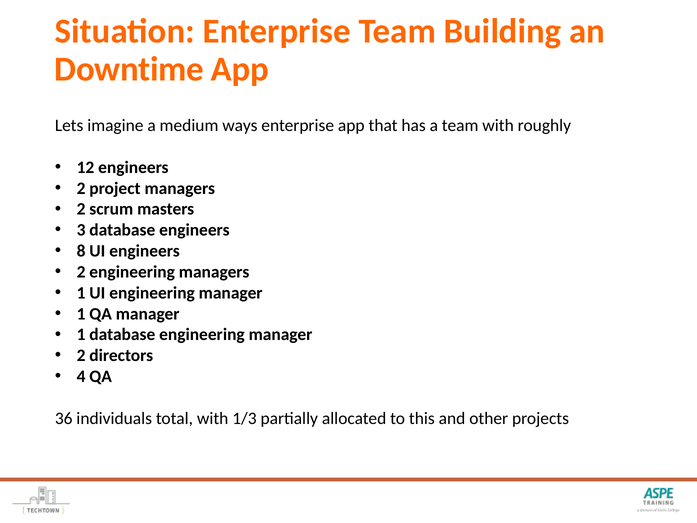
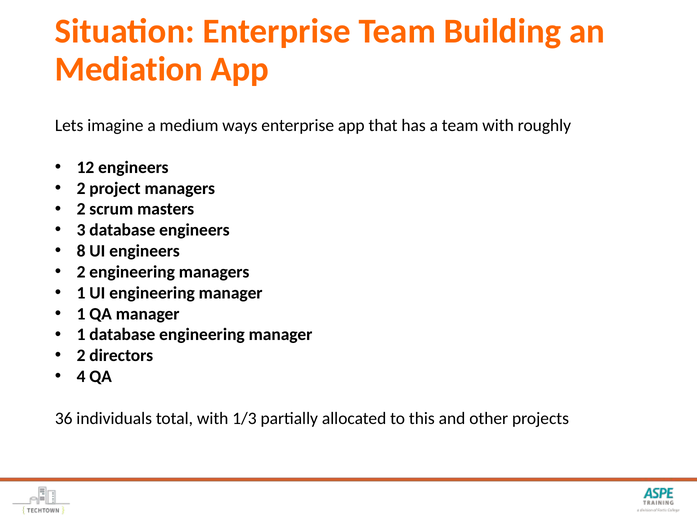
Downtime: Downtime -> Mediation (129, 69)
